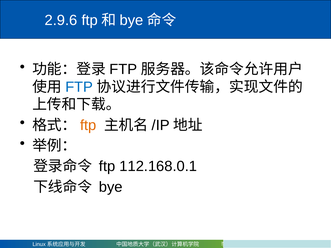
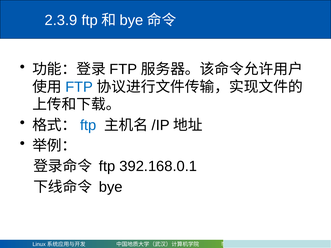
2.9.6: 2.9.6 -> 2.3.9 (61, 20)
ftp colour: orange -> blue (88, 125)
112.168.0.1: 112.168.0.1 -> 392.168.0.1 (158, 167)
